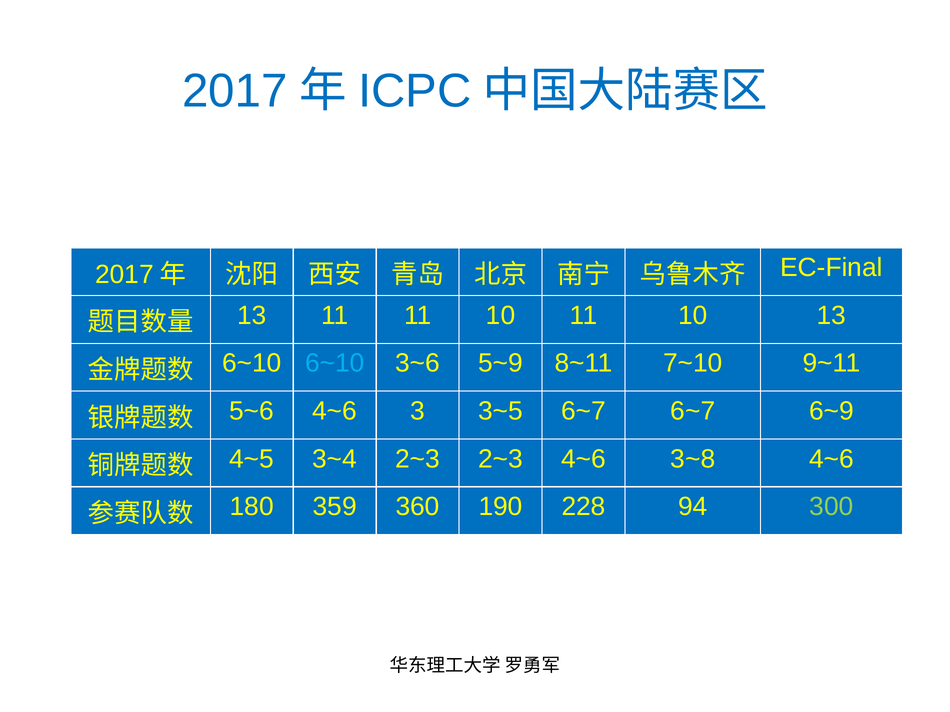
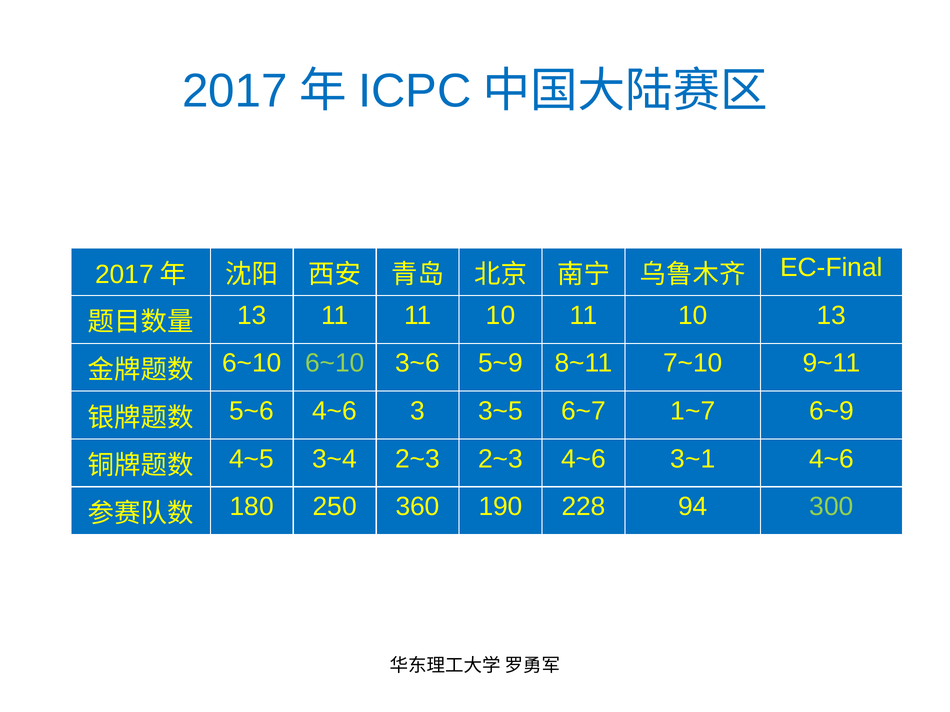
6~10 colour: light blue -> light green (335, 364)
6~7 6~7: 6~7 -> 1~7 (693, 411)
3~8: 3~8 -> 3~1 (693, 459)
359: 359 -> 250 (335, 507)
